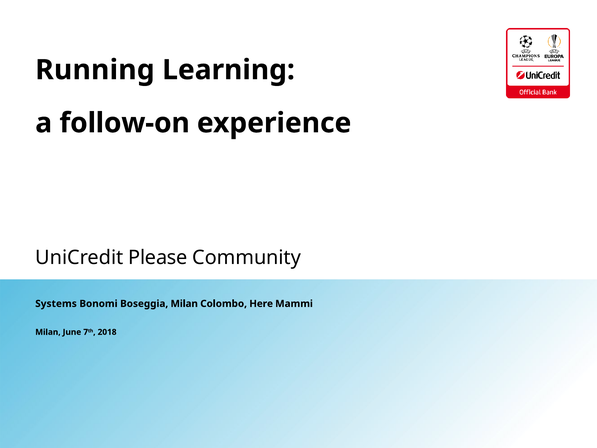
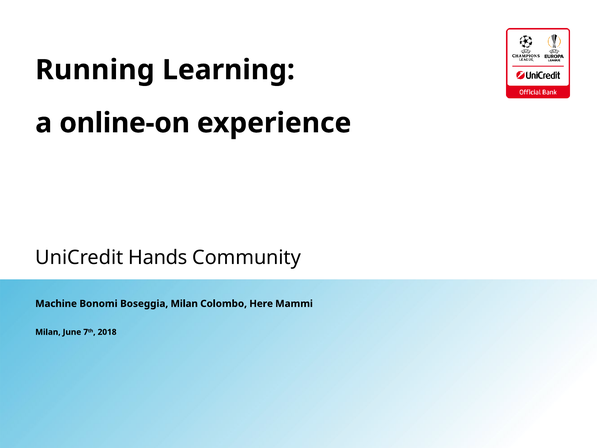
follow-on: follow-on -> online-on (125, 123)
Please: Please -> Hands (158, 258)
Systems: Systems -> Machine (56, 304)
